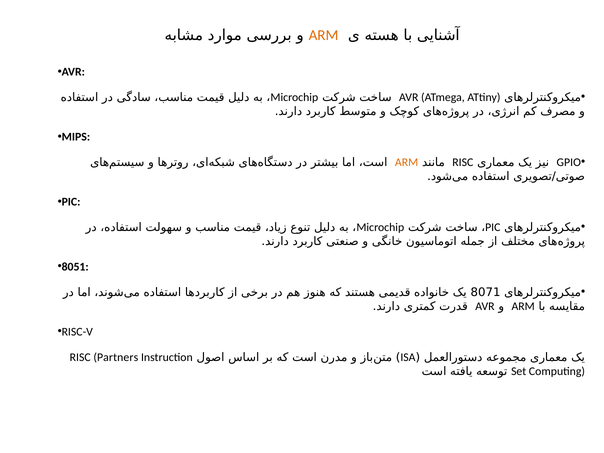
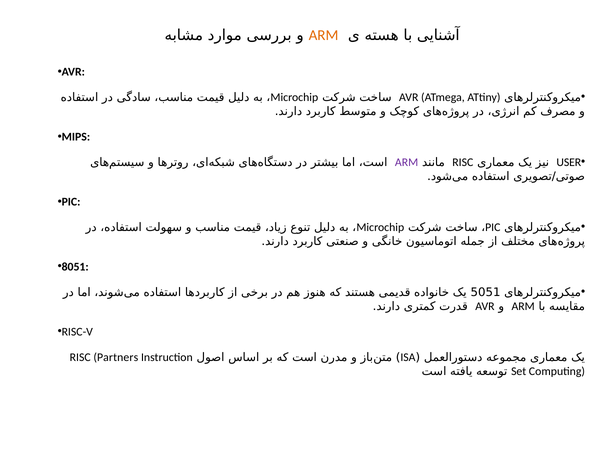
ARM colour: orange -> purple (407, 162)
GPIO: GPIO -> USER (569, 162)
8071: 8071 -> 5051 (486, 292)
